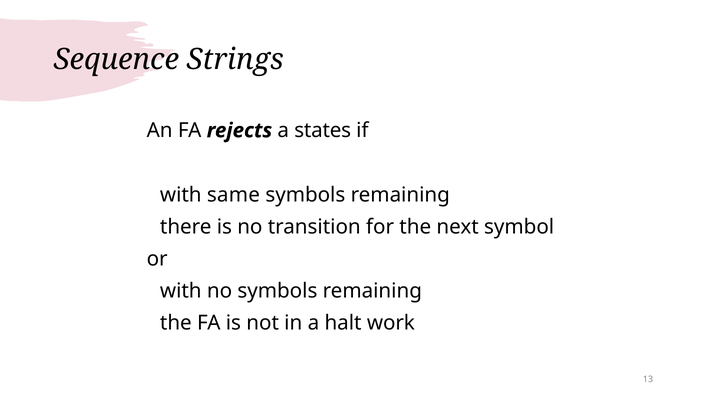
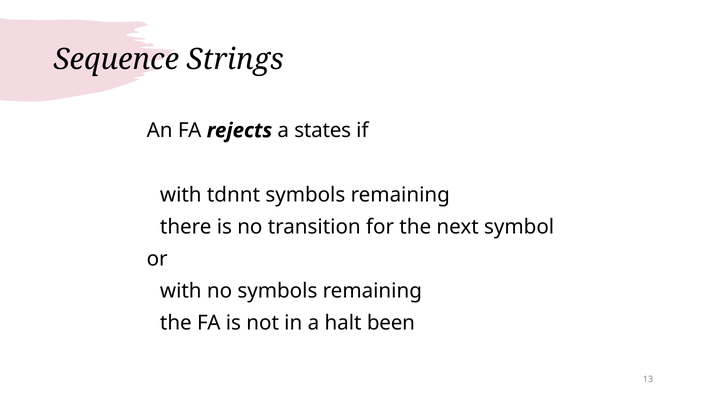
same: same -> tdnnt (233, 195)
work: work -> been (391, 323)
